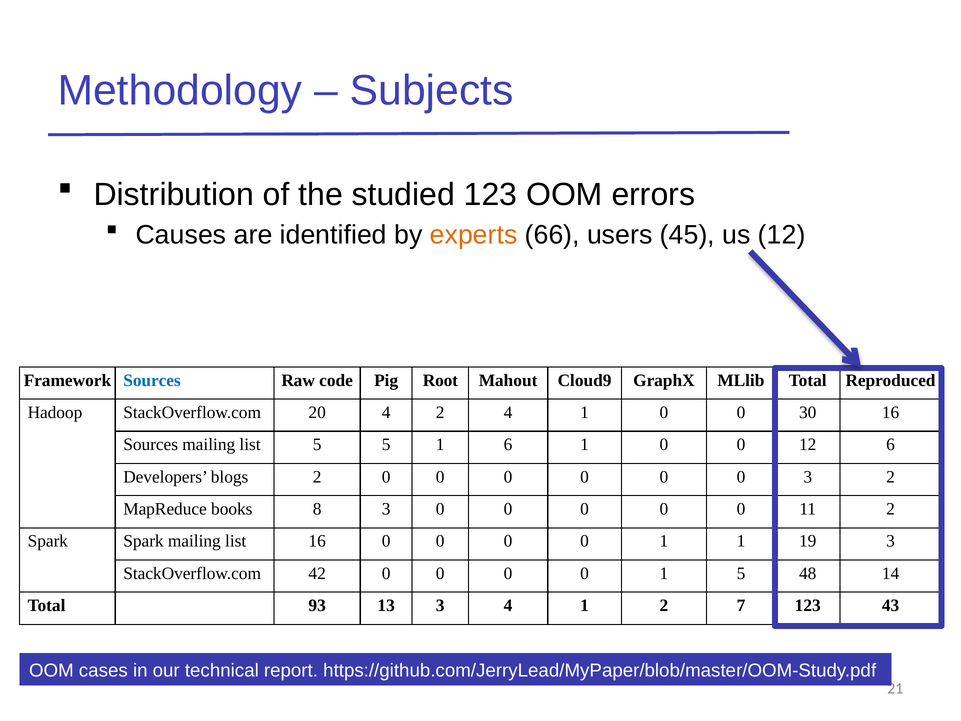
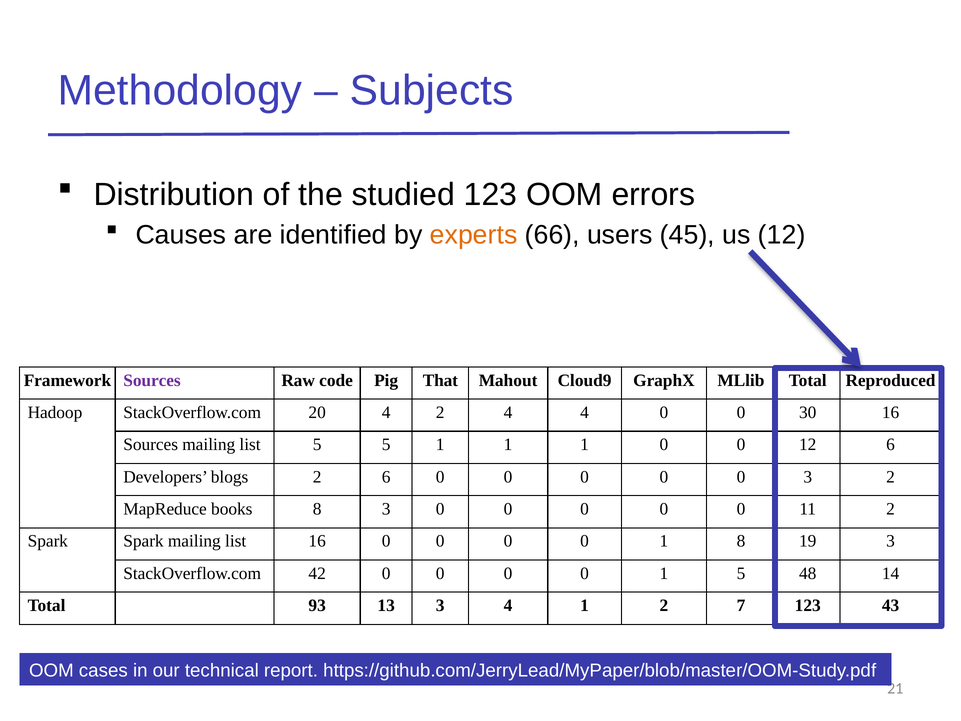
Sources colour: blue -> purple (152, 380)
Root: Root -> That (440, 380)
2 4 1: 1 -> 4 (585, 412)
5 1 6: 6 -> 1 (508, 445)
2 0: 0 -> 6 (386, 477)
1 1: 1 -> 8 (741, 541)
